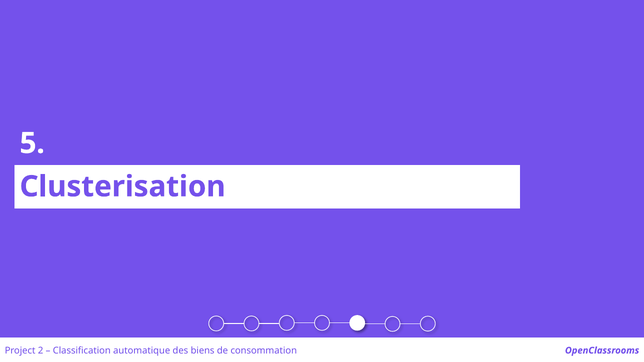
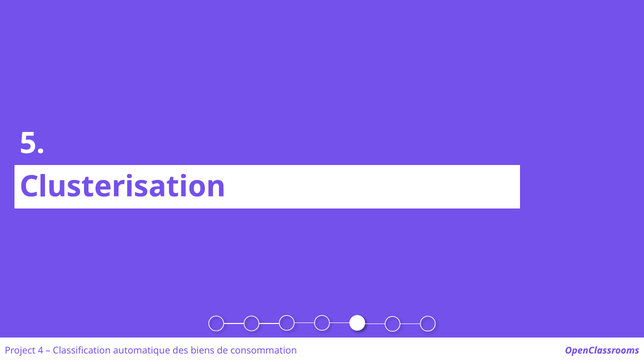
2: 2 -> 4 (41, 351)
